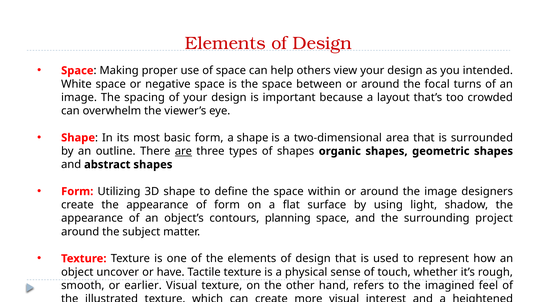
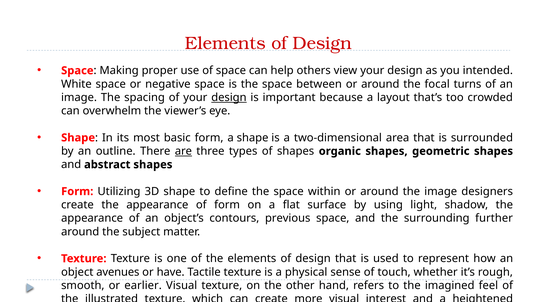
design underline: none -> present (229, 97)
planning: planning -> previous (288, 218)
project: project -> further (494, 218)
uncover: uncover -> avenues (118, 272)
